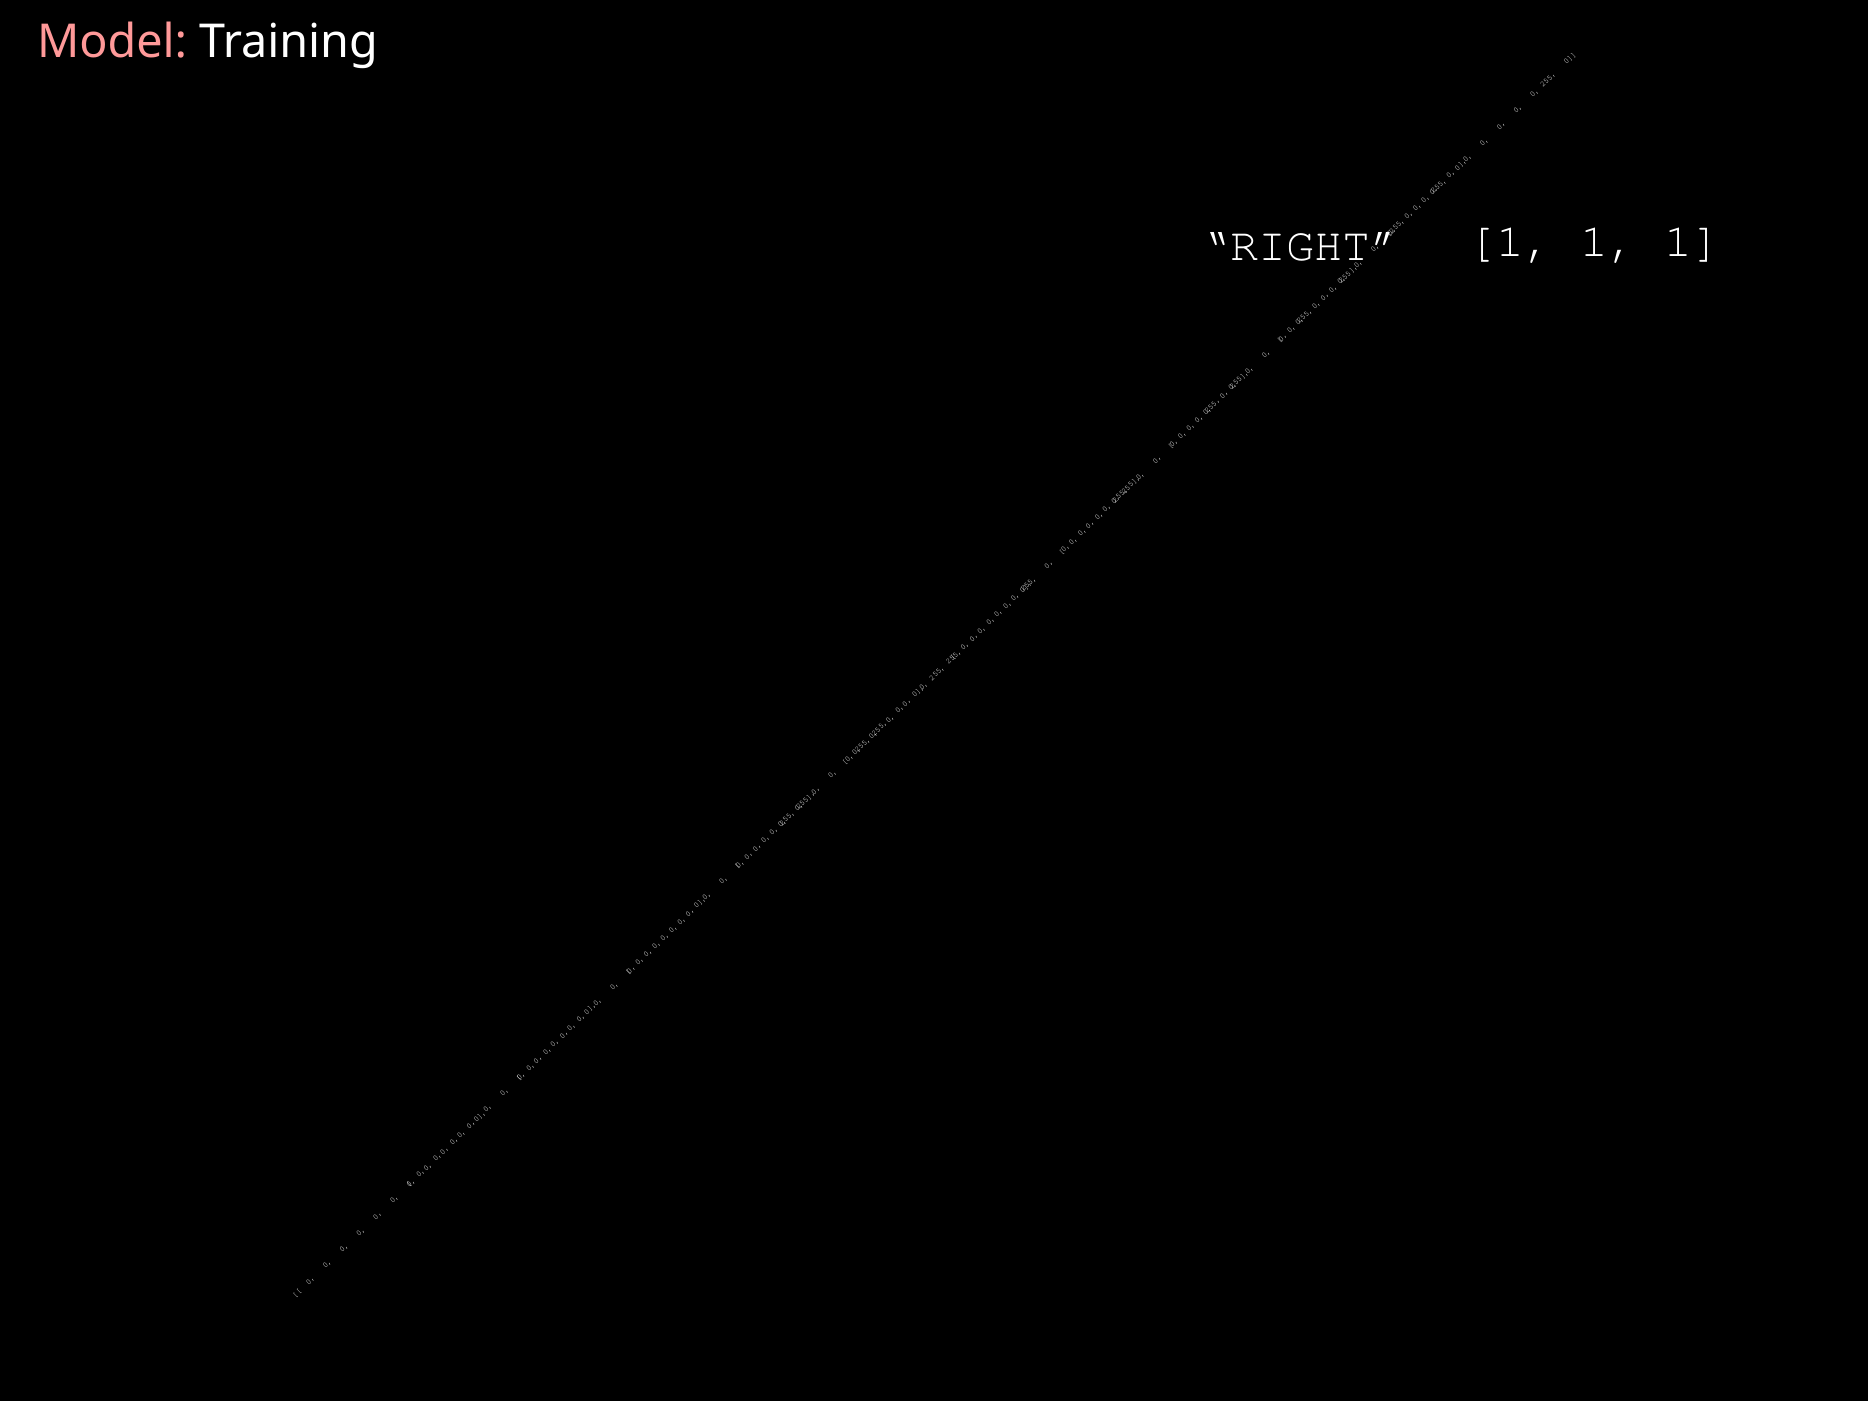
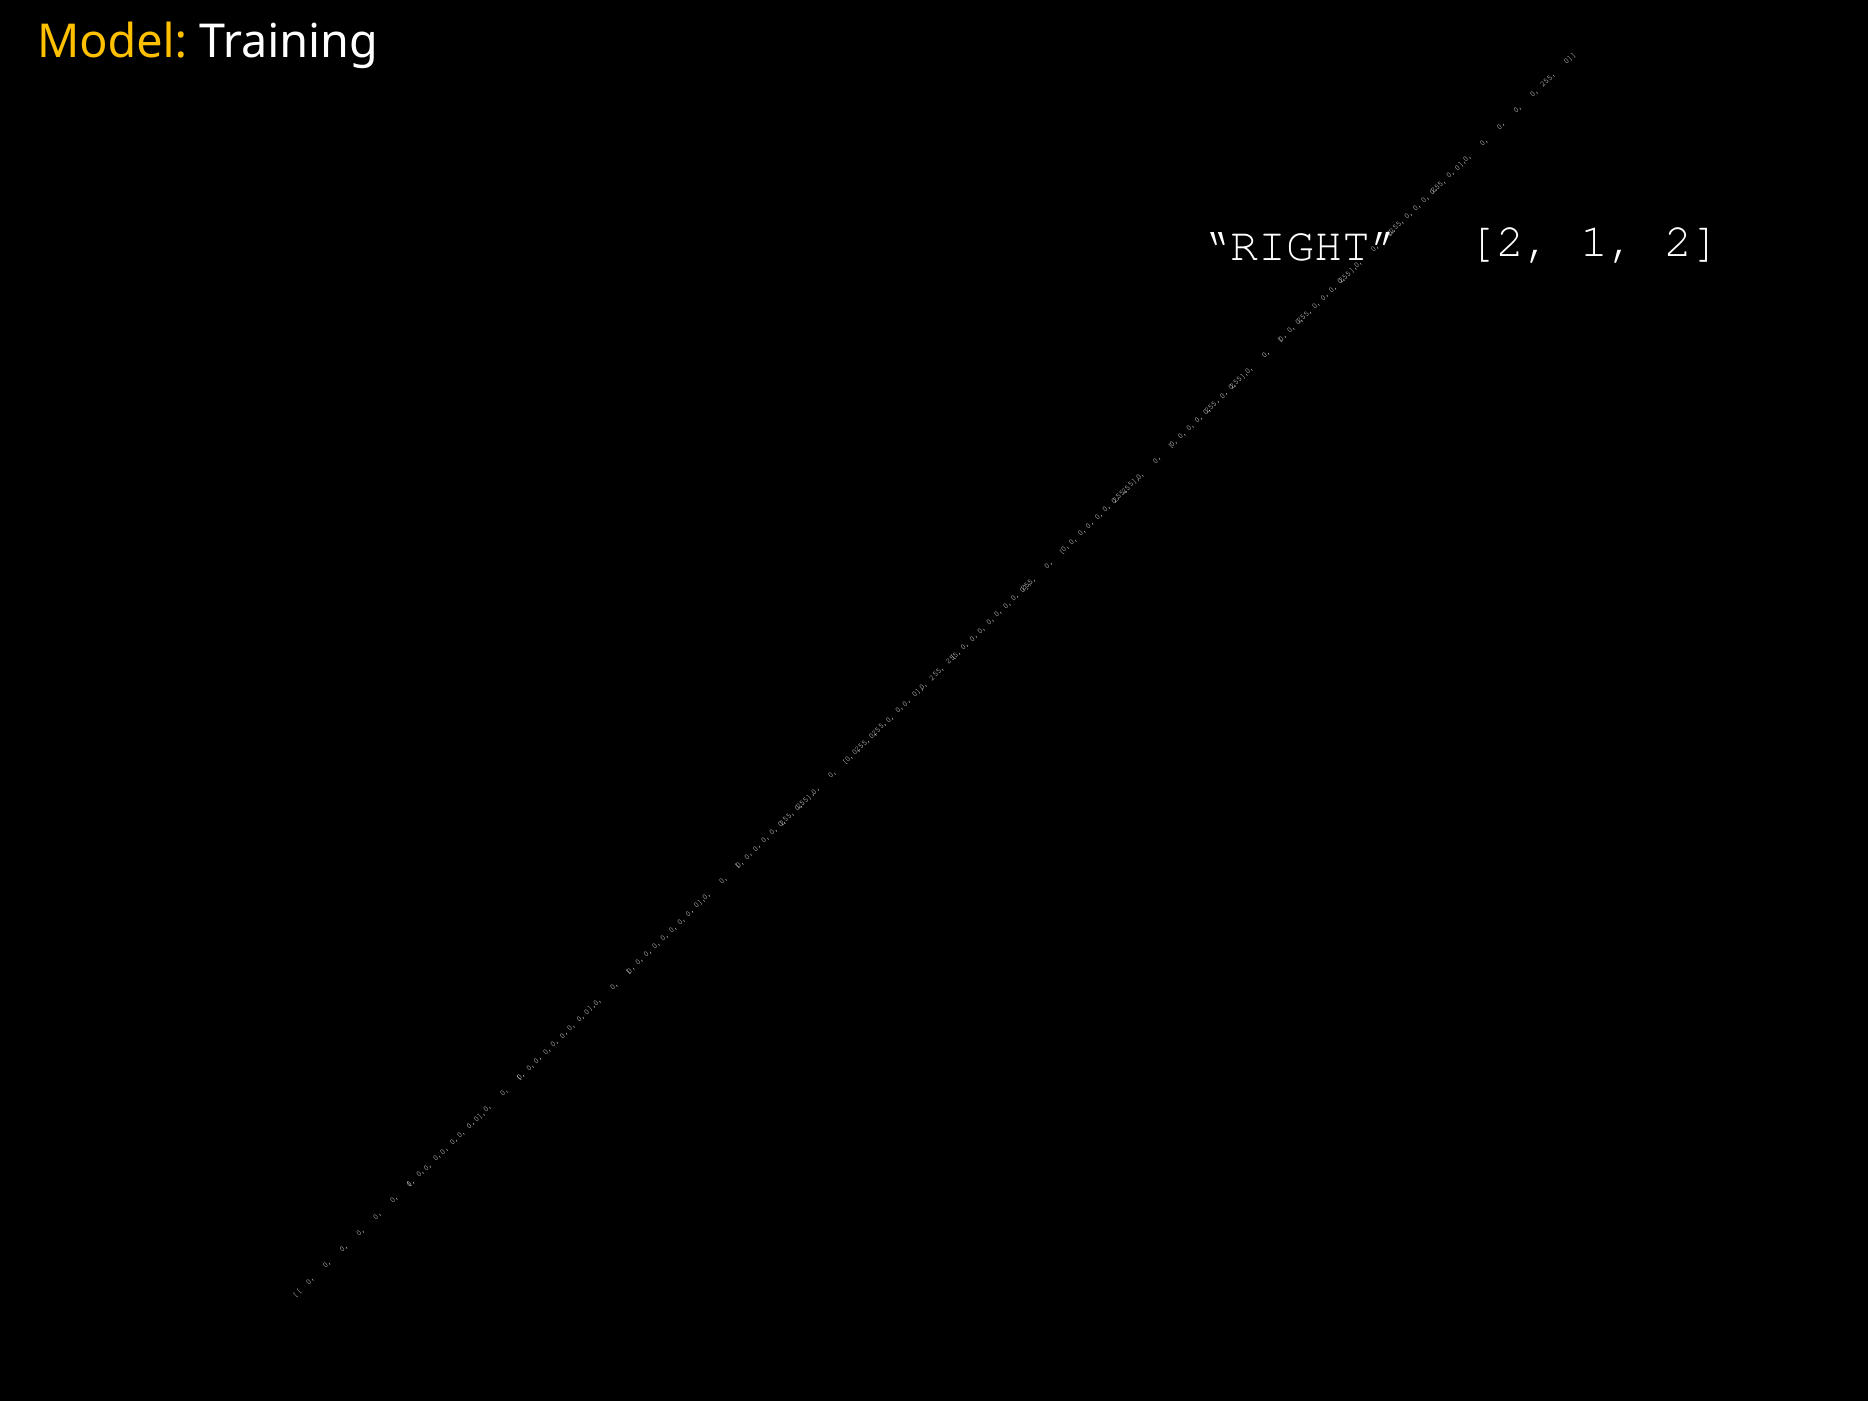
Model colour: pink -> yellow (112, 42)
1: 1 -> 2 (1510, 241)
1: 1 -> 2 (1692, 241)
